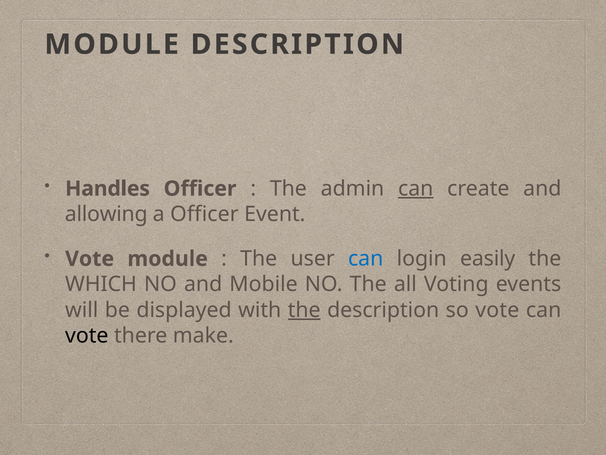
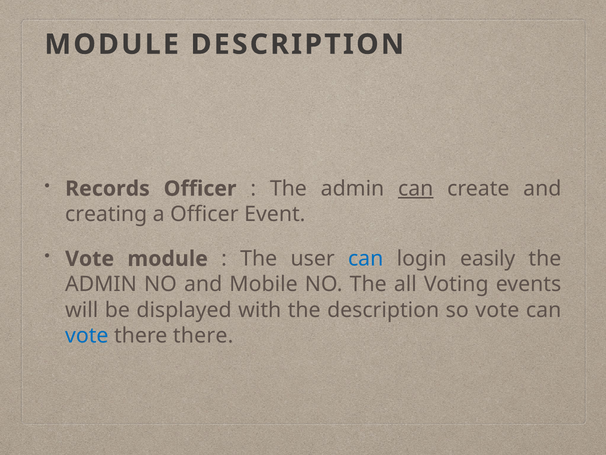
Handles: Handles -> Records (107, 188)
allowing: allowing -> creating (106, 214)
WHICH: WHICH -> ADMIN (101, 284)
the underline: present -> none (304, 310)
vote colour: black -> blue (87, 335)
there make: make -> there (203, 335)
